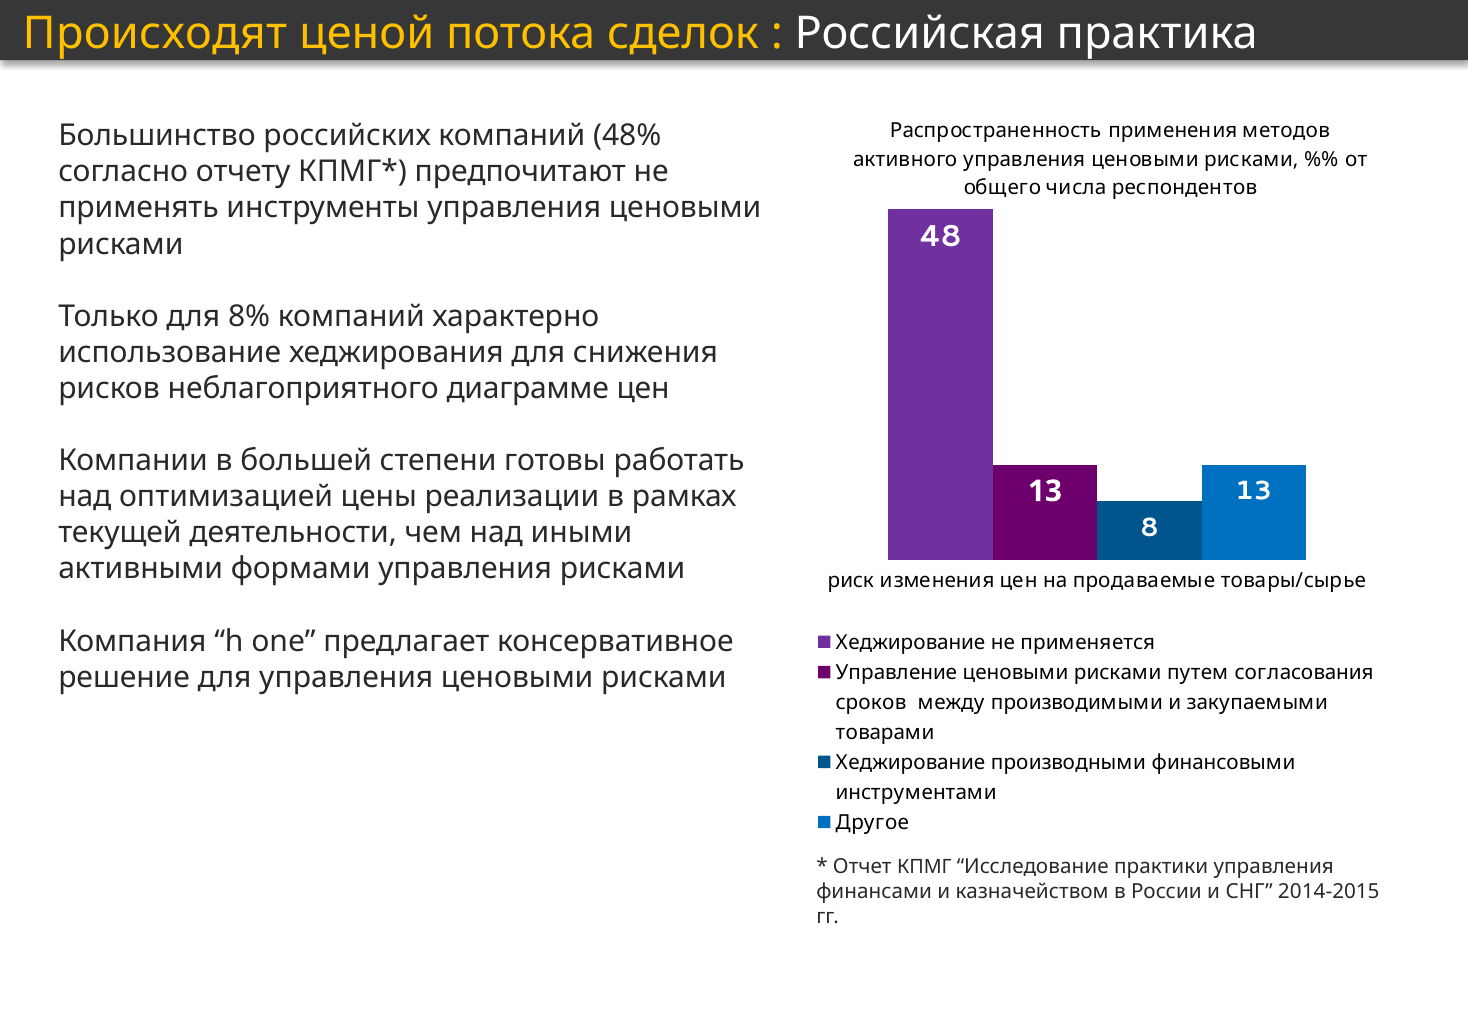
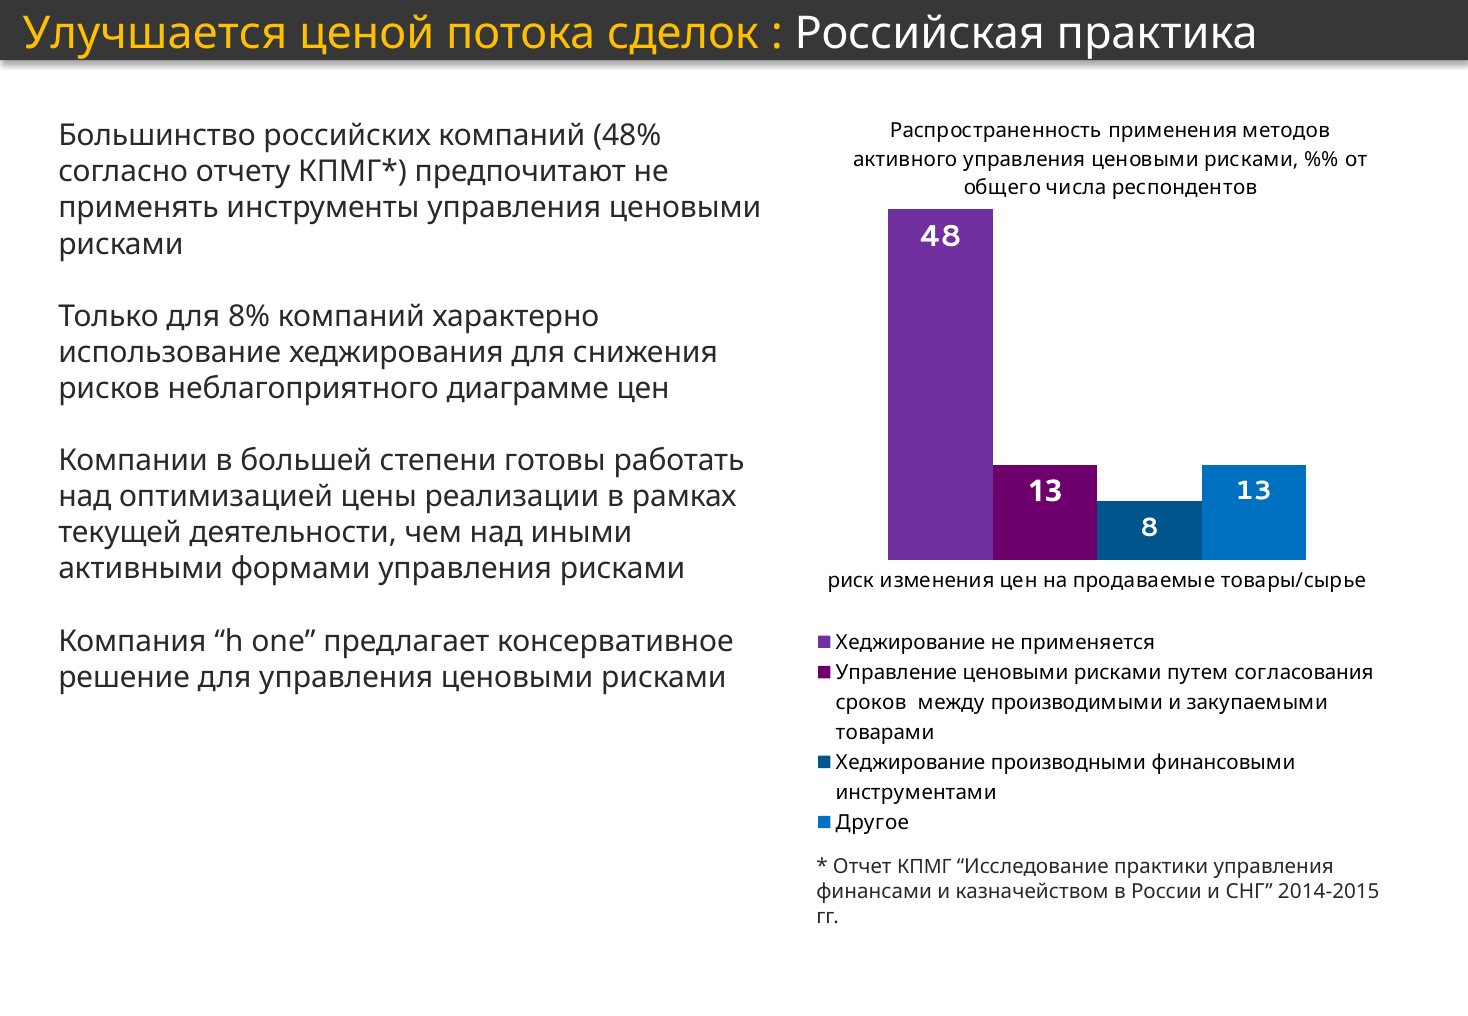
Происходят: Происходят -> Улучшается (155, 33)
